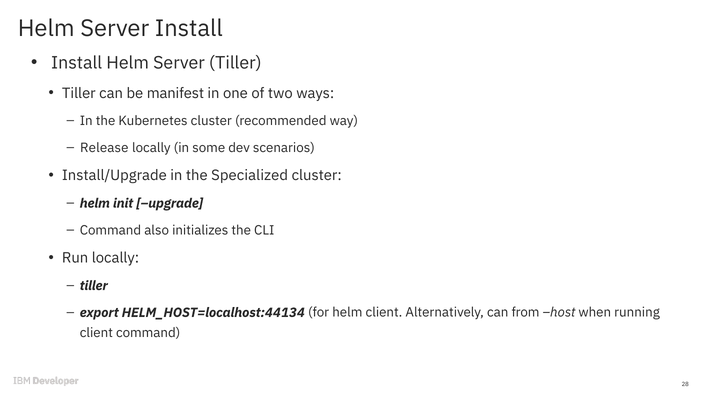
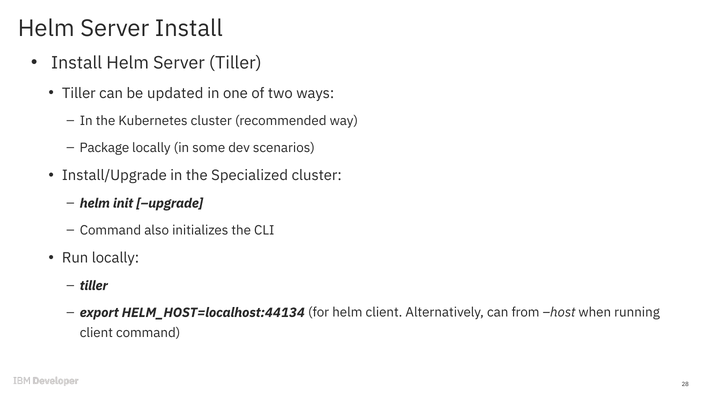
manifest: manifest -> updated (175, 93)
Release: Release -> Package (104, 148)
